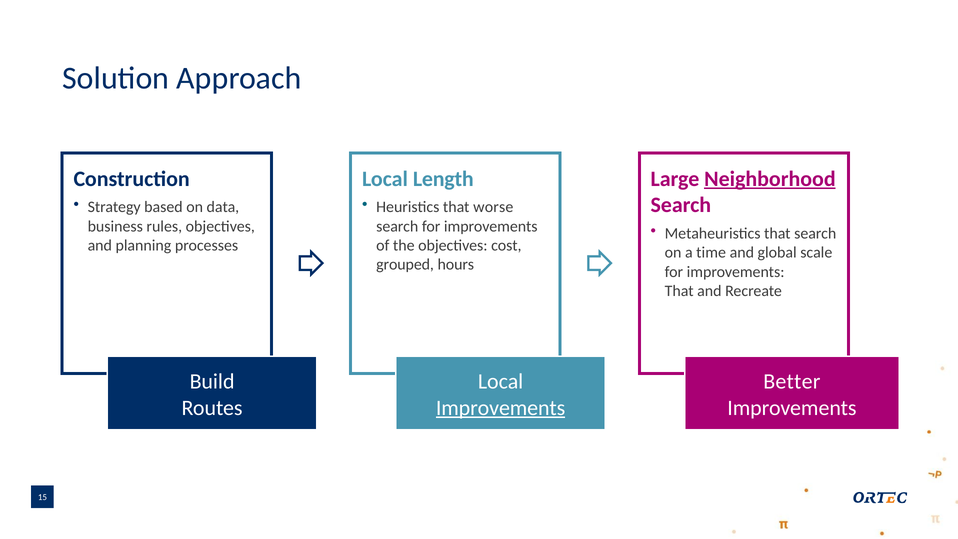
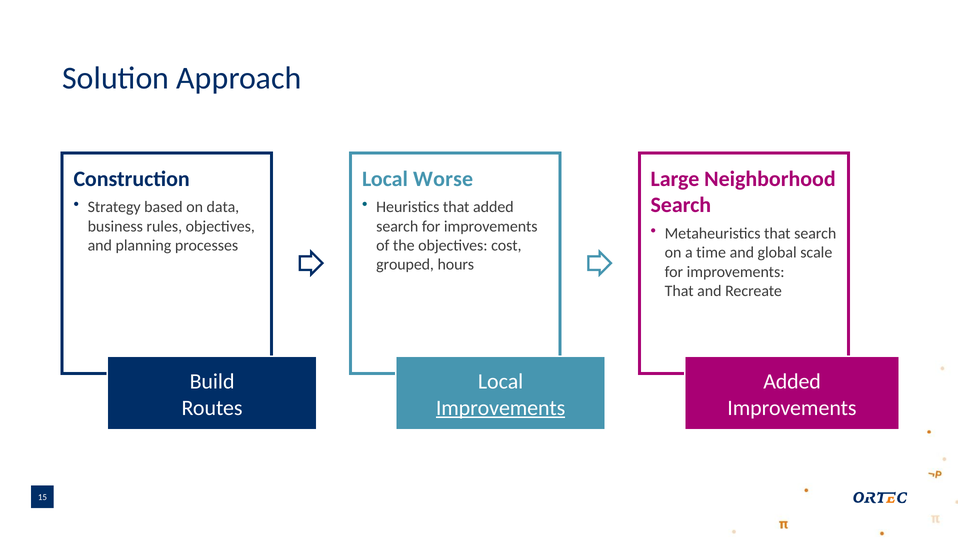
Length: Length -> Worse (443, 179)
Neighborhood underline: present -> none (770, 179)
that worse: worse -> added (493, 207)
Better: Better -> Added (792, 381)
